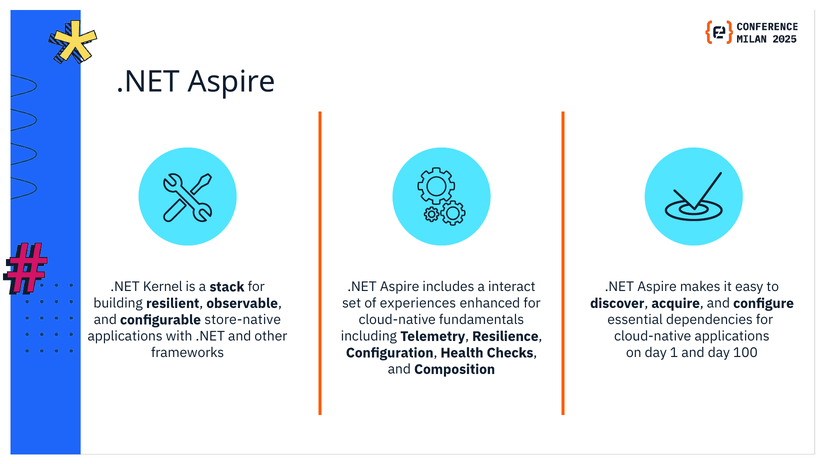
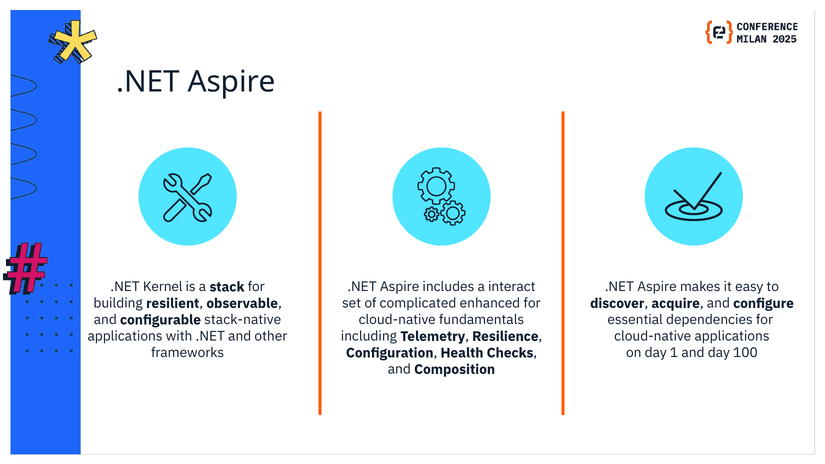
experiences: experiences -> complicated (418, 303)
store-native: store-native -> stack-native (243, 320)
